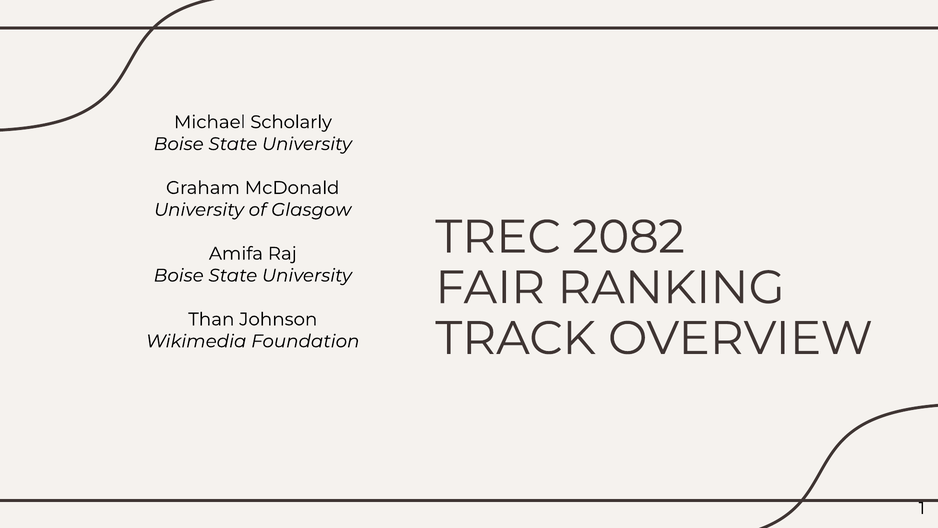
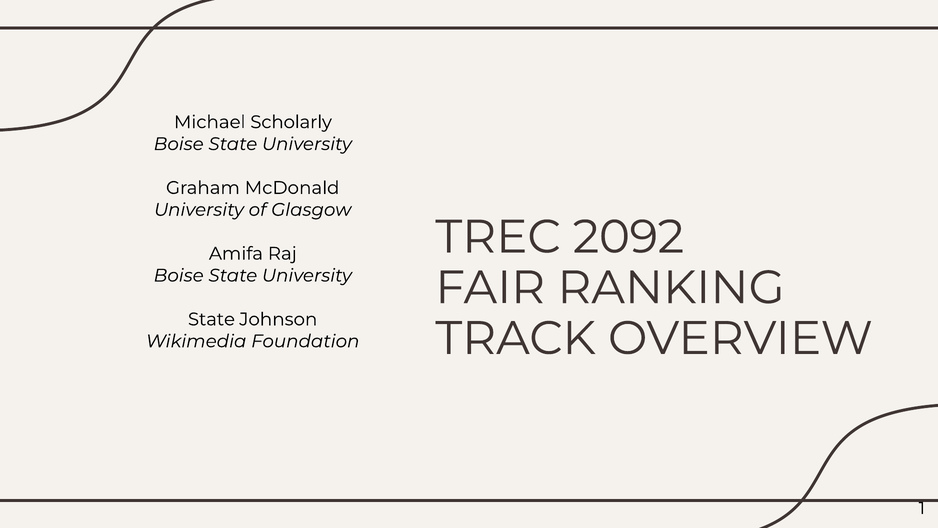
2082: 2082 -> 2092 (628, 237)
Than: Than -> State (211, 319)
